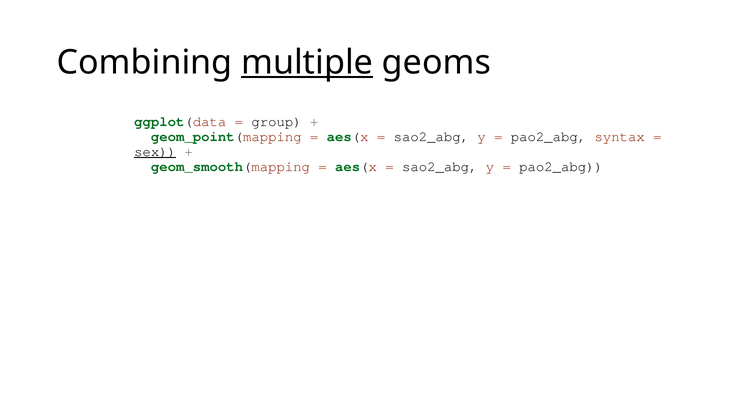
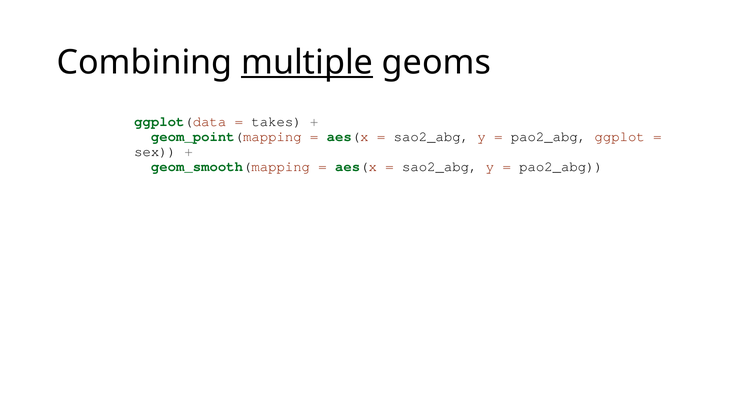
group: group -> takes (277, 122)
syntax: syntax -> ggplot (620, 137)
sex underline: present -> none (155, 152)
